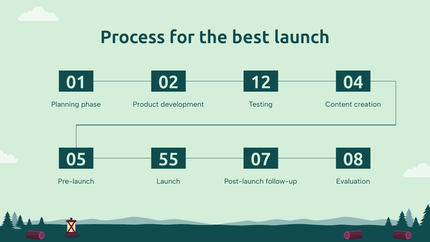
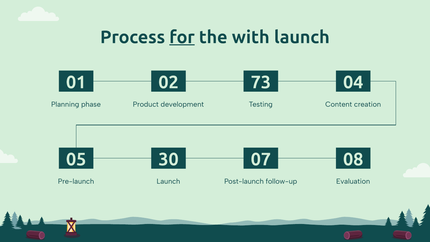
for underline: none -> present (182, 37)
best: best -> with (251, 37)
12: 12 -> 73 (261, 82)
55: 55 -> 30 (168, 159)
